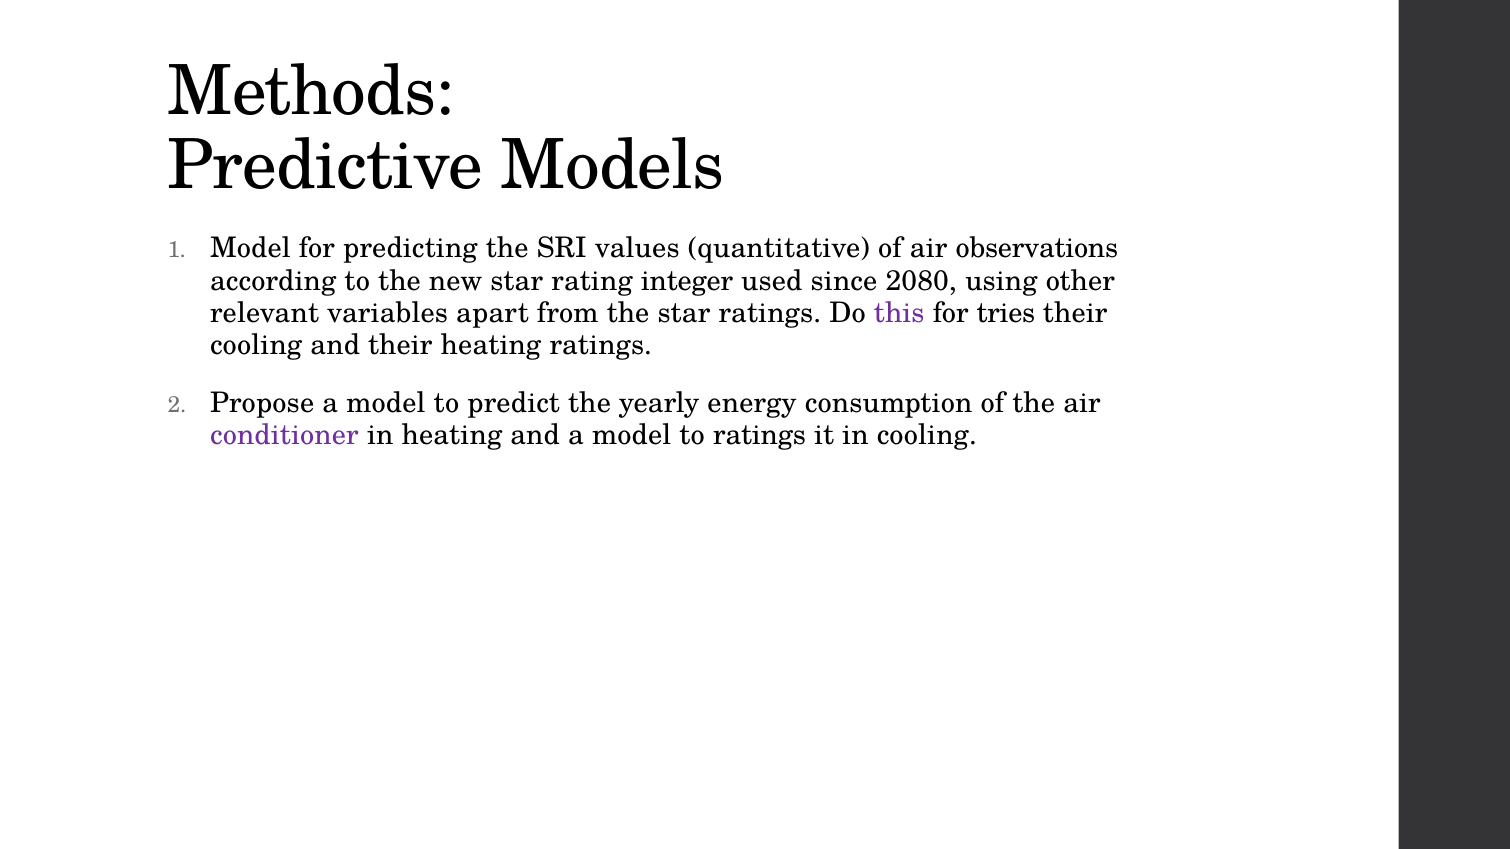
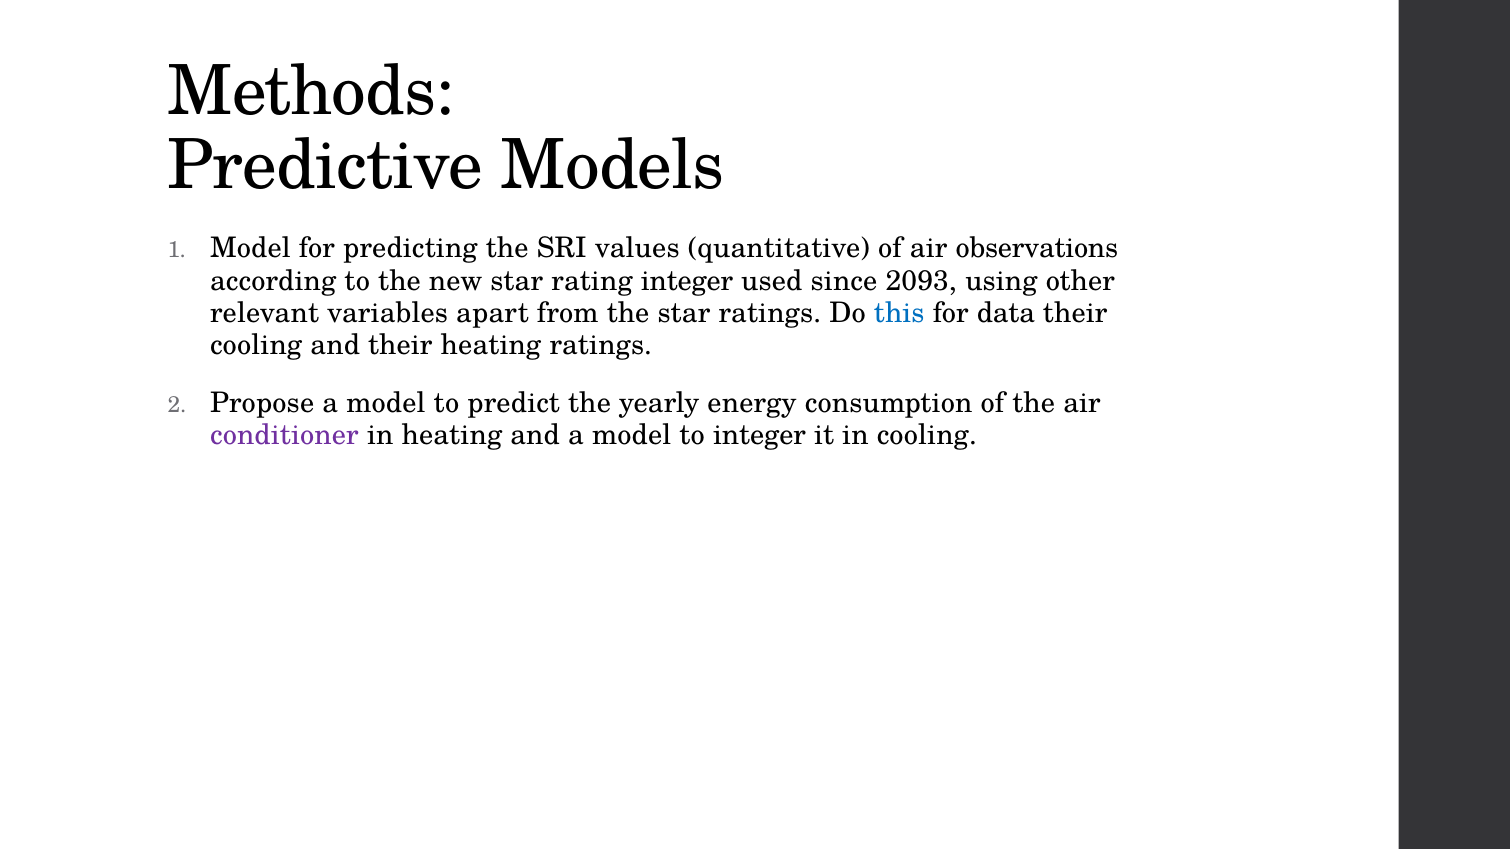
2080: 2080 -> 2093 (921, 281)
this colour: purple -> blue (899, 313)
tries: tries -> data (1006, 313)
to ratings: ratings -> integer (760, 435)
